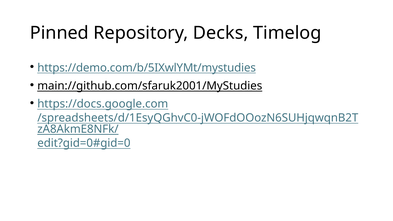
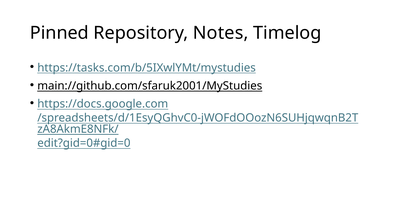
Decks: Decks -> Notes (221, 33)
https://demo.com/b/5IXwlYMt/mystudies: https://demo.com/b/5IXwlYMt/mystudies -> https://tasks.com/b/5IXwlYMt/mystudies (147, 68)
